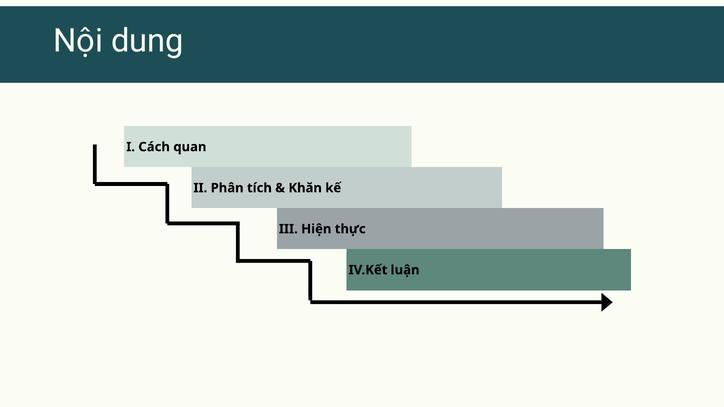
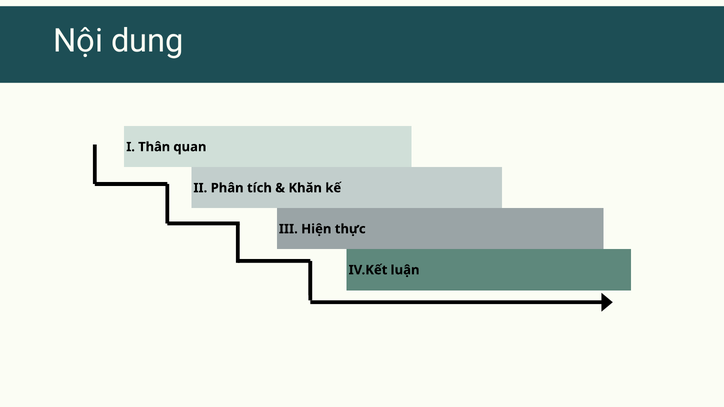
Cách: Cách -> Thân (154, 147)
